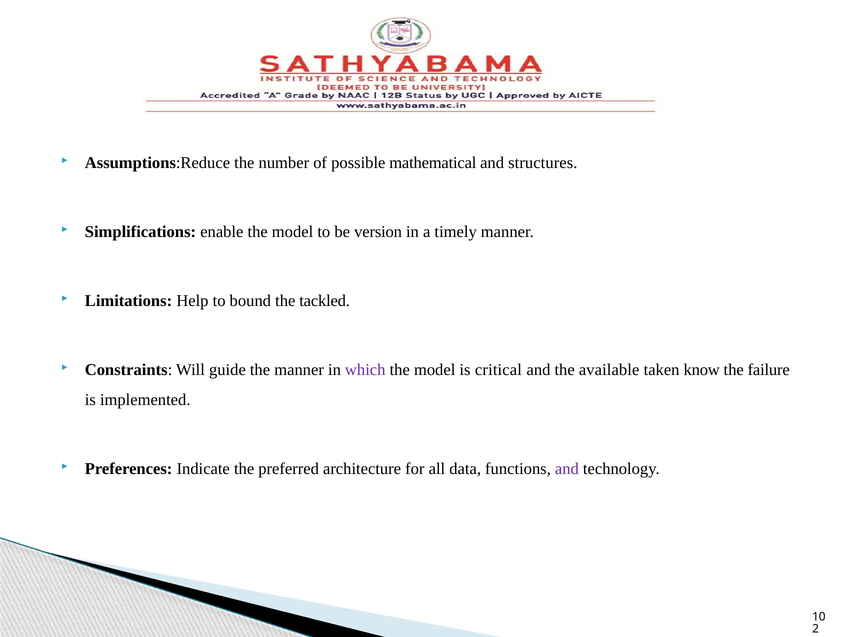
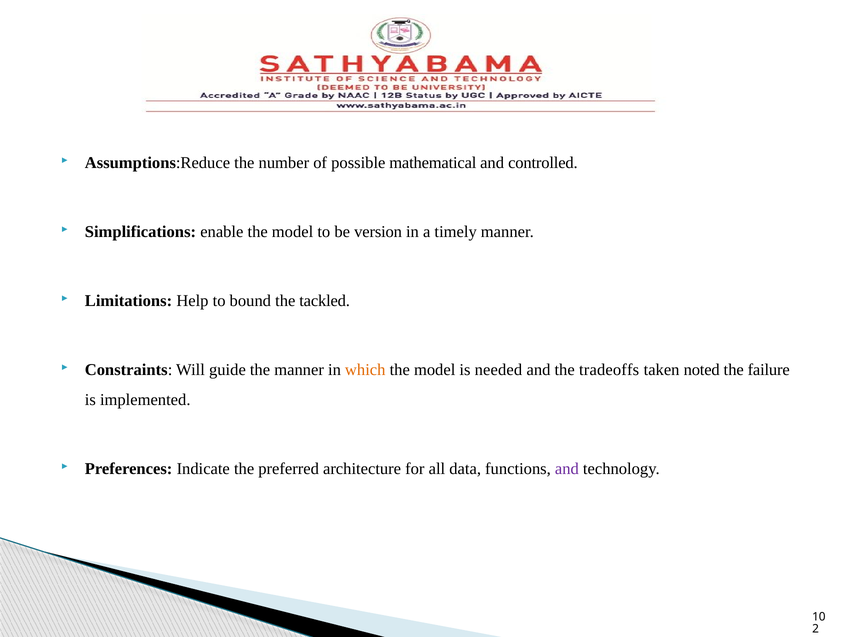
structures: structures -> controlled (543, 163)
which colour: purple -> orange (365, 370)
critical: critical -> needed (498, 370)
available: available -> tradeoffs (609, 370)
know: know -> noted (702, 370)
